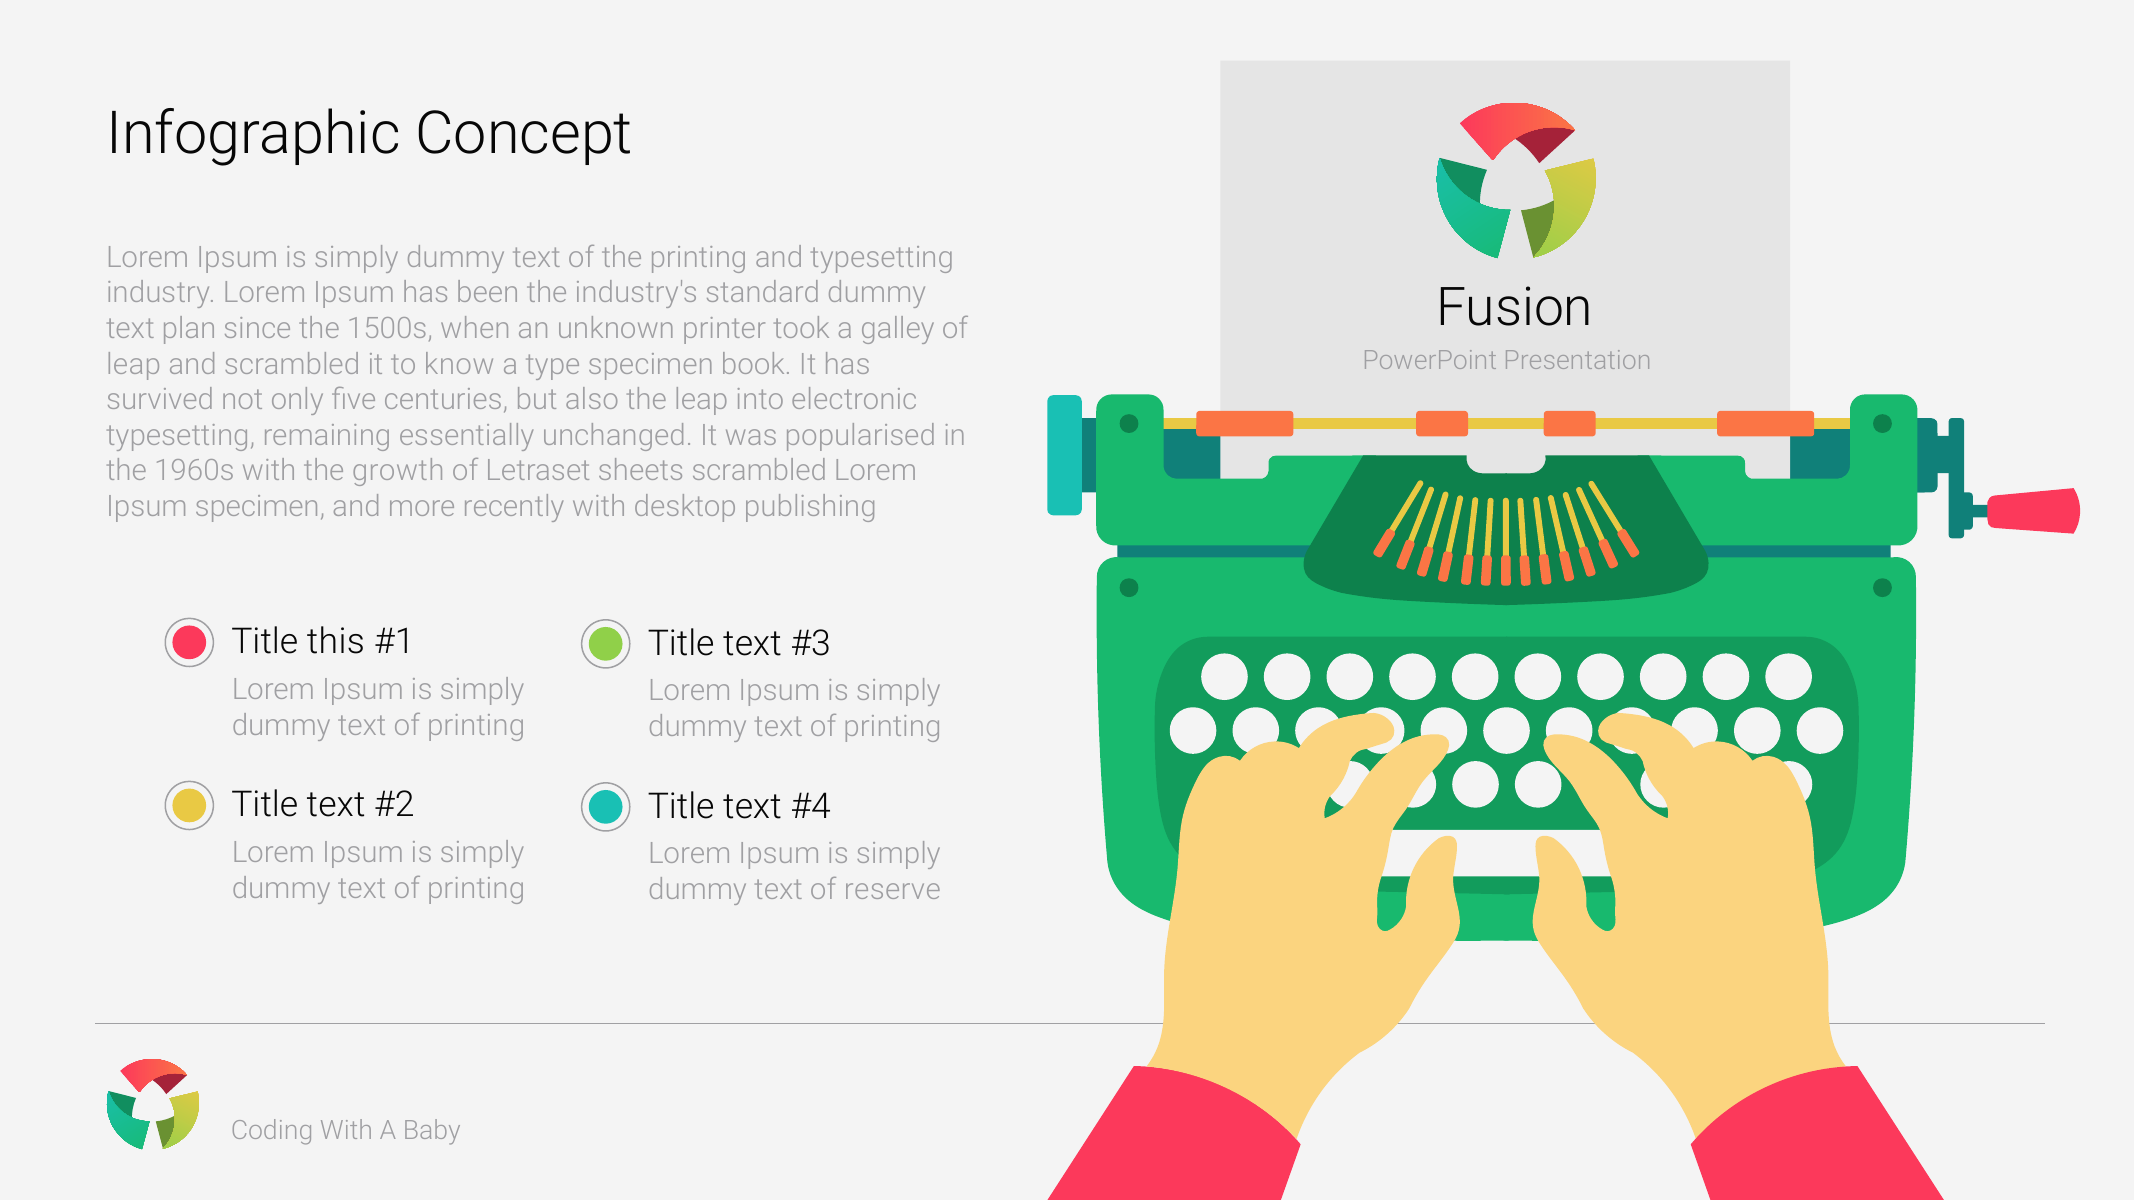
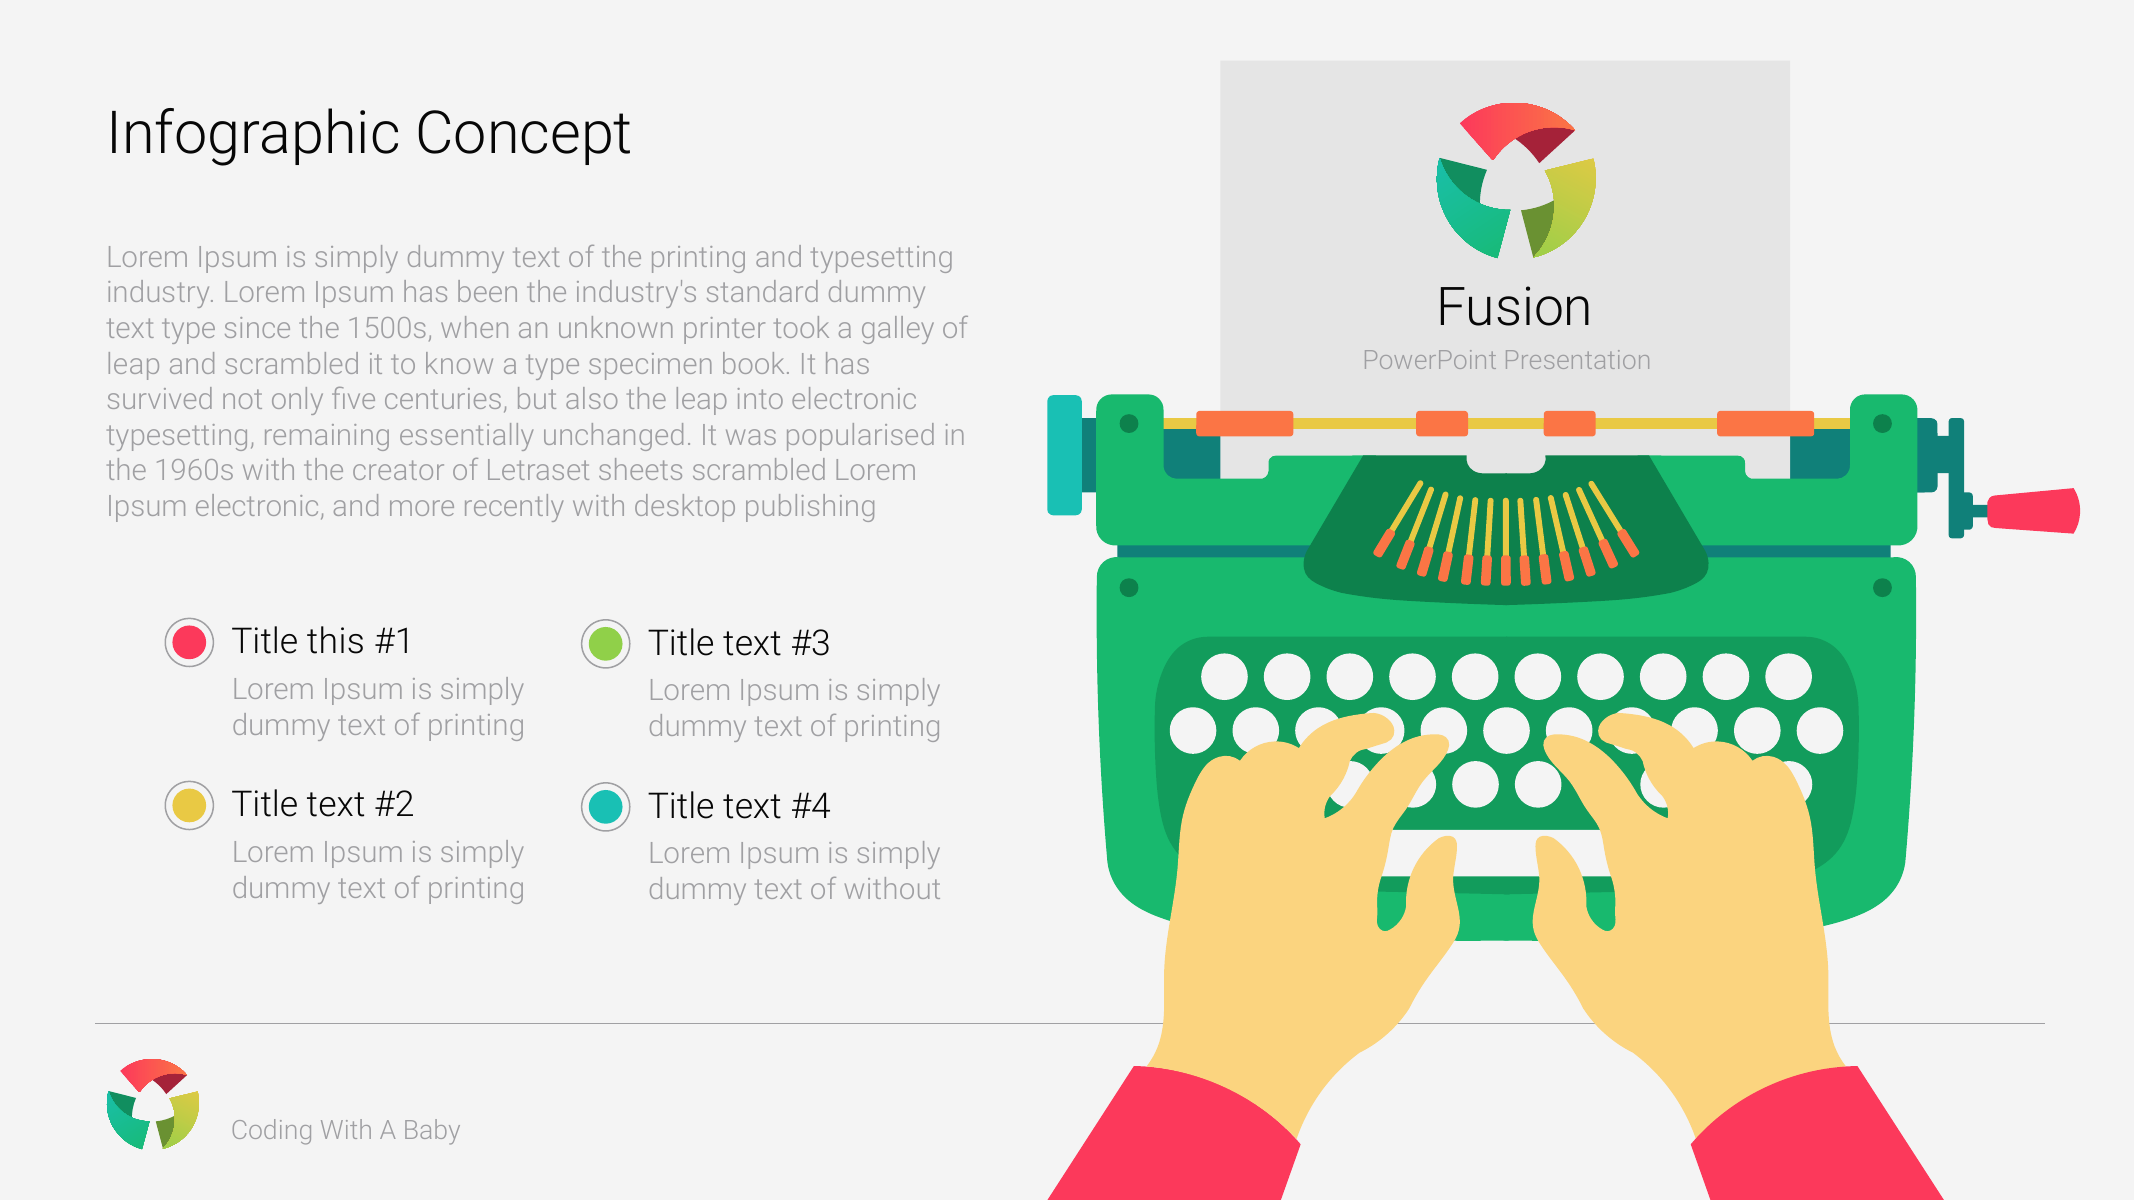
text plan: plan -> type (189, 329)
growth: growth -> creator (398, 471)
Ipsum specimen: specimen -> electronic (260, 507)
reserve: reserve -> without (892, 890)
